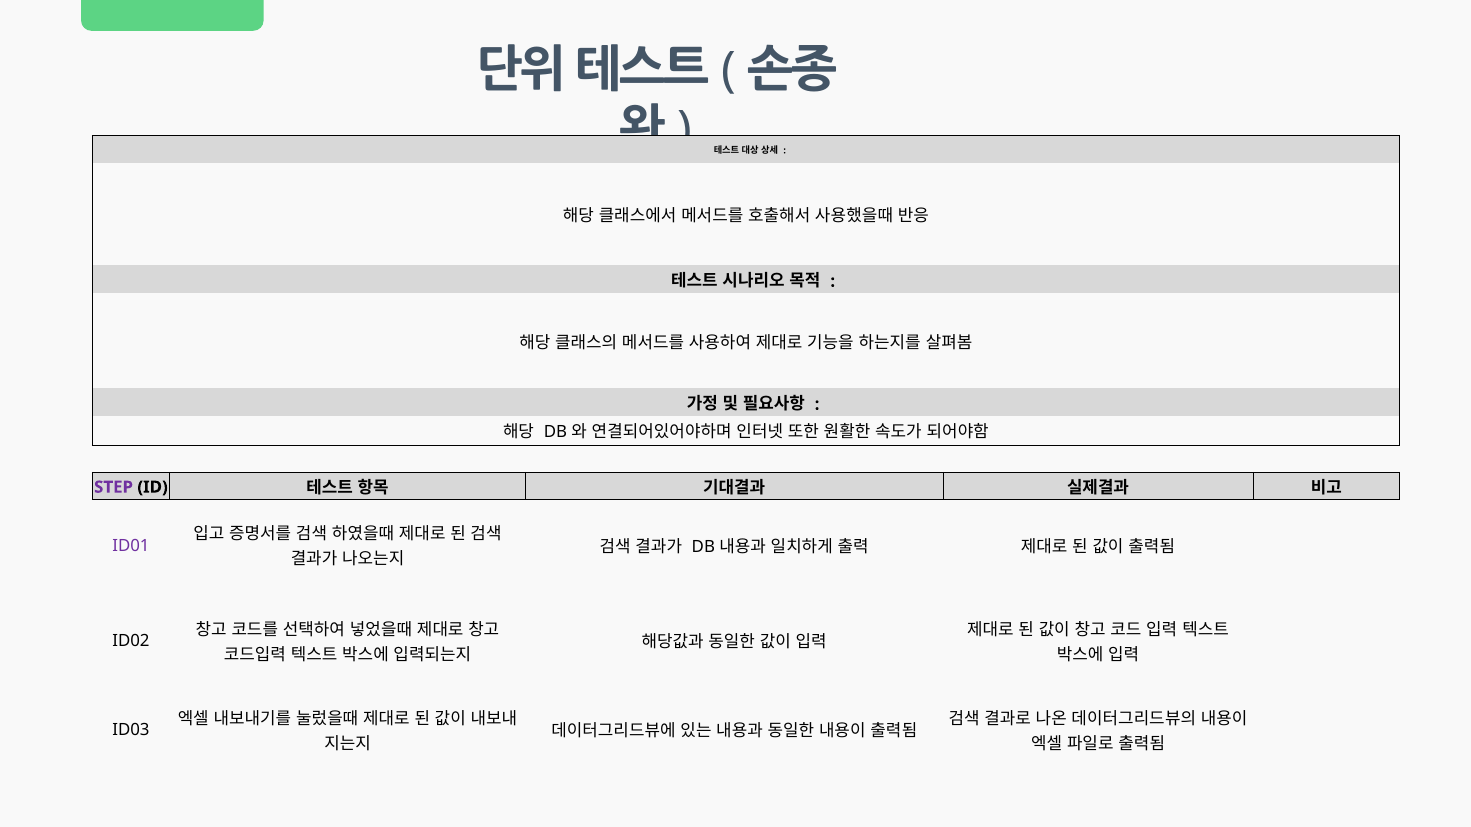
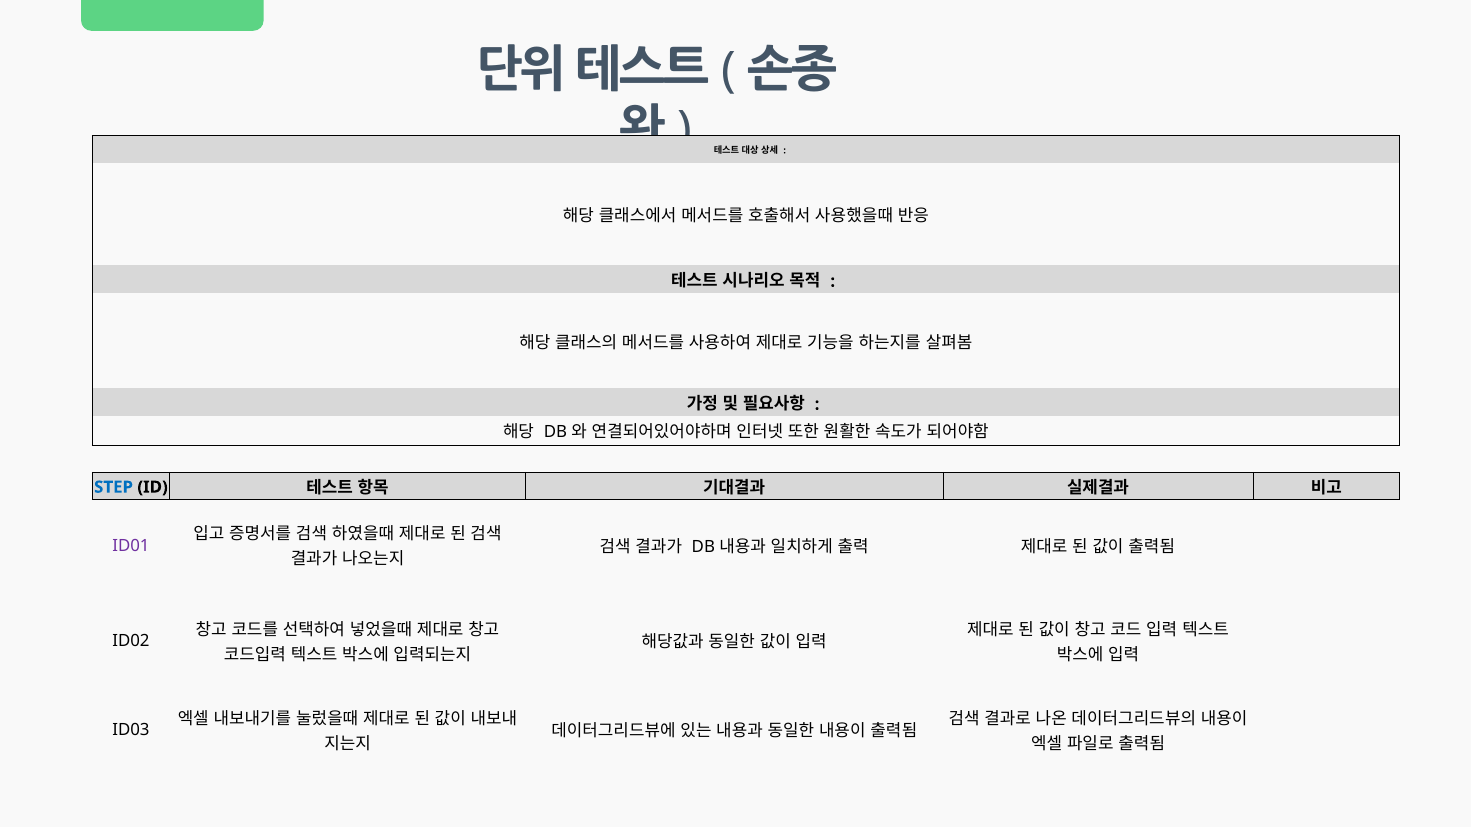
STEP colour: purple -> blue (114, 487)
